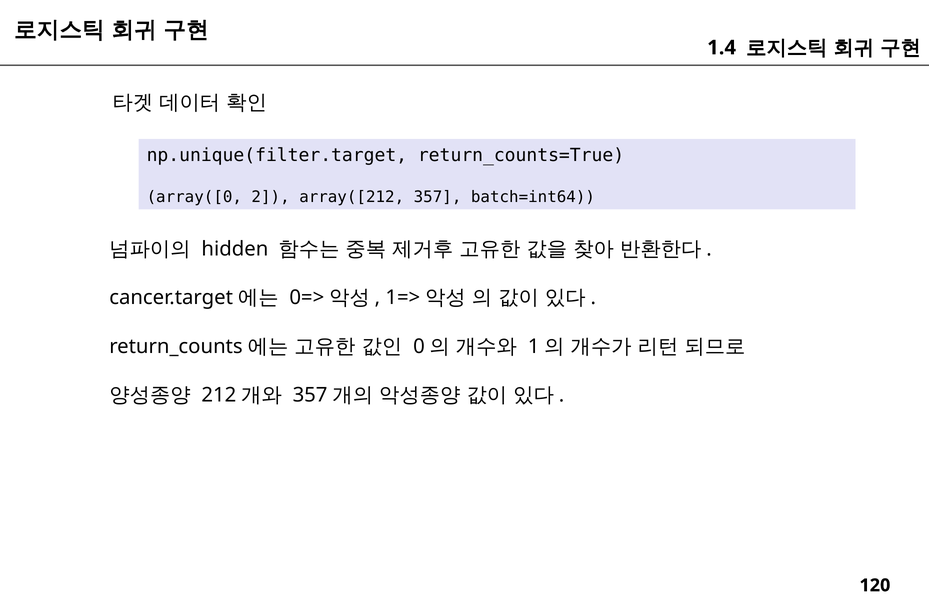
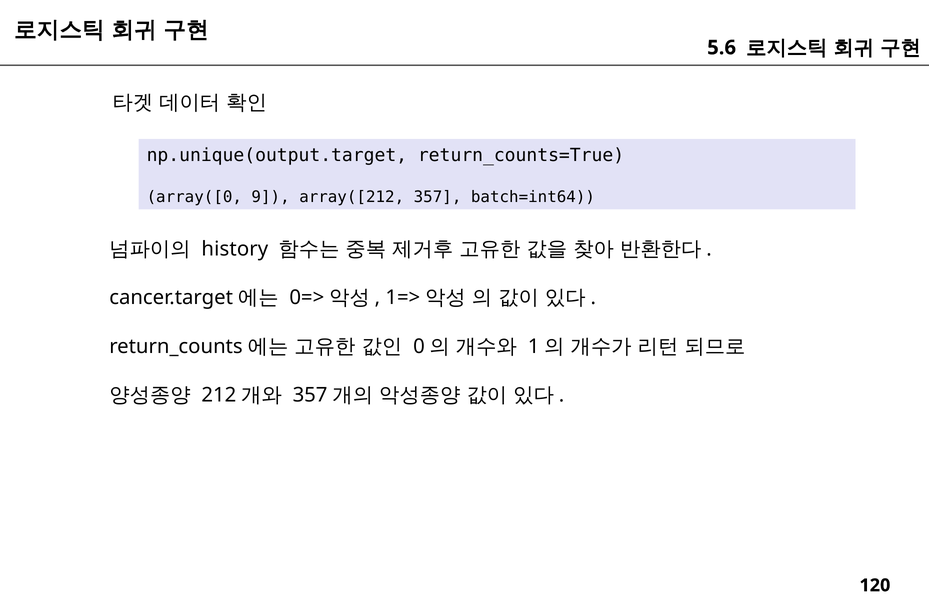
1.4: 1.4 -> 5.6 (722, 48)
np.unique(filter.target: np.unique(filter.target -> np.unique(output.target (277, 155)
2: 2 -> 9 (271, 197)
hidden: hidden -> history (235, 249)
